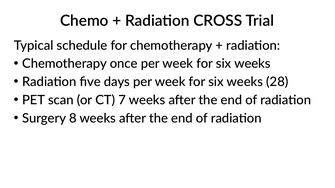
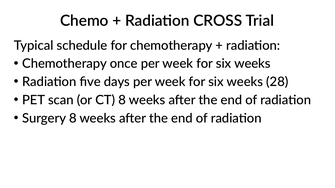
CT 7: 7 -> 8 (122, 100)
